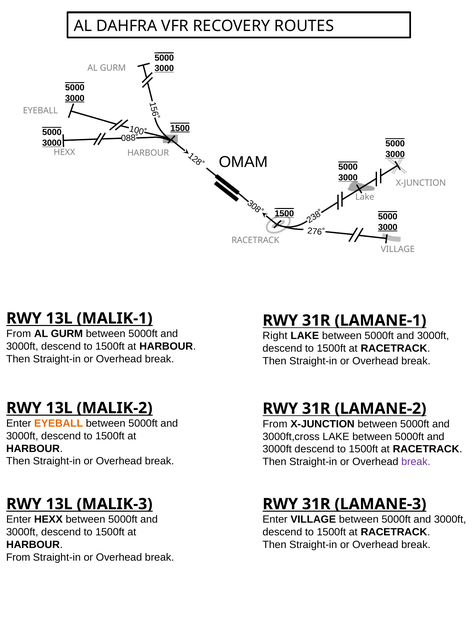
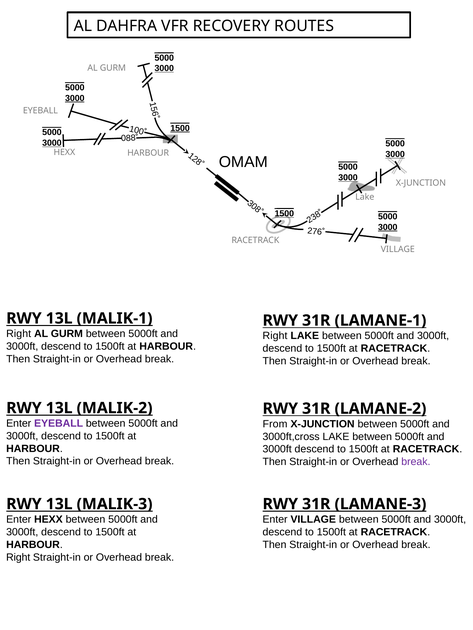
From: From -> Right (19, 334)
EYEBALL colour: orange -> purple (59, 424)
From: From -> Right (18, 558)
